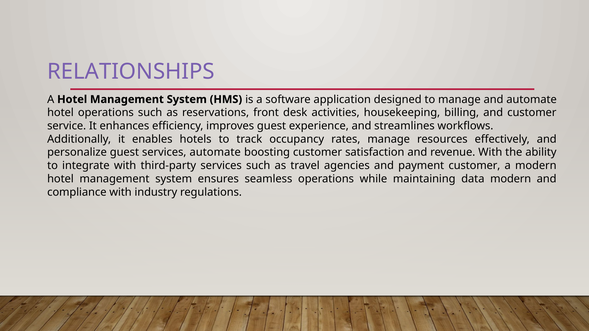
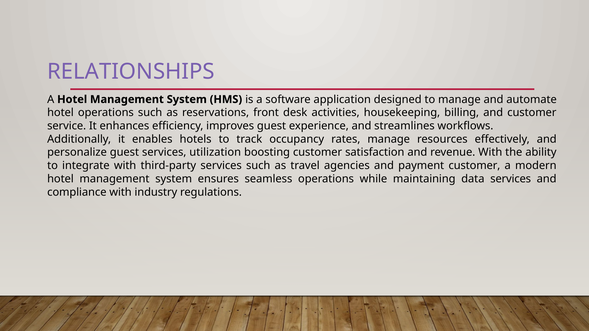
services automate: automate -> utilization (215, 152)
data modern: modern -> services (511, 179)
